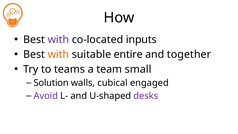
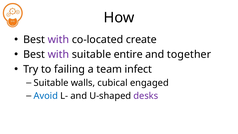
inputs: inputs -> create (141, 40)
with colour: orange -> purple (58, 54)
teams: teams -> failing (70, 69)
small: small -> infect (138, 69)
Solution: Solution -> Suitable (51, 83)
Avoid colour: purple -> blue (46, 96)
